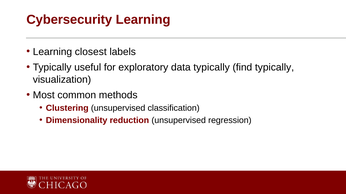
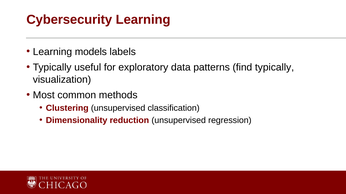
closest: closest -> models (91, 52)
data typically: typically -> patterns (212, 68)
